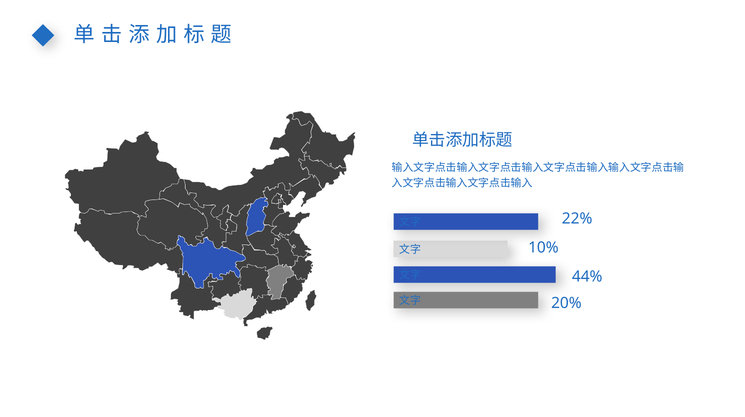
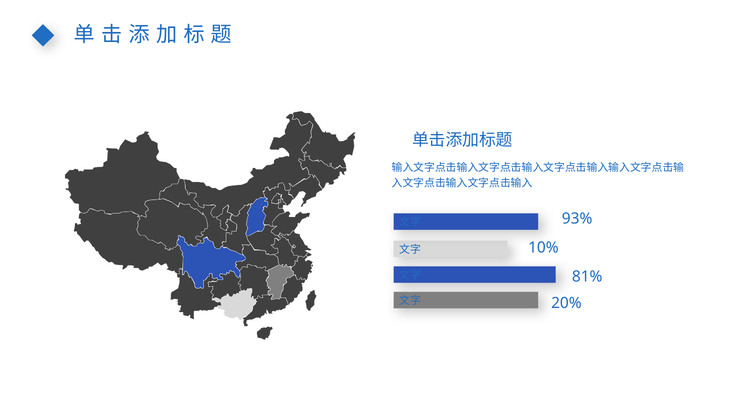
22%: 22% -> 93% (577, 219)
44%: 44% -> 81% (587, 277)
